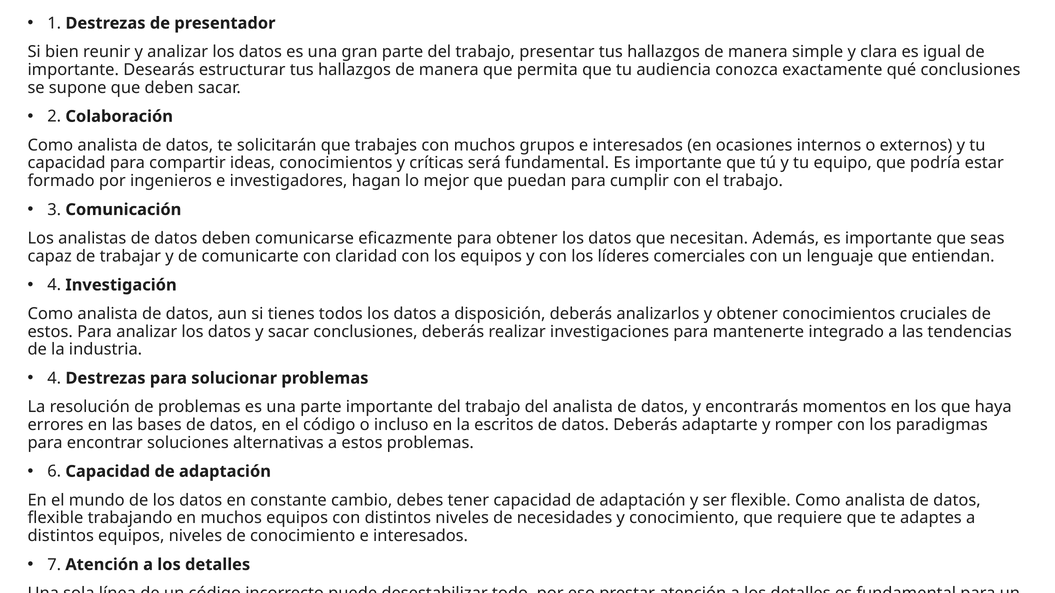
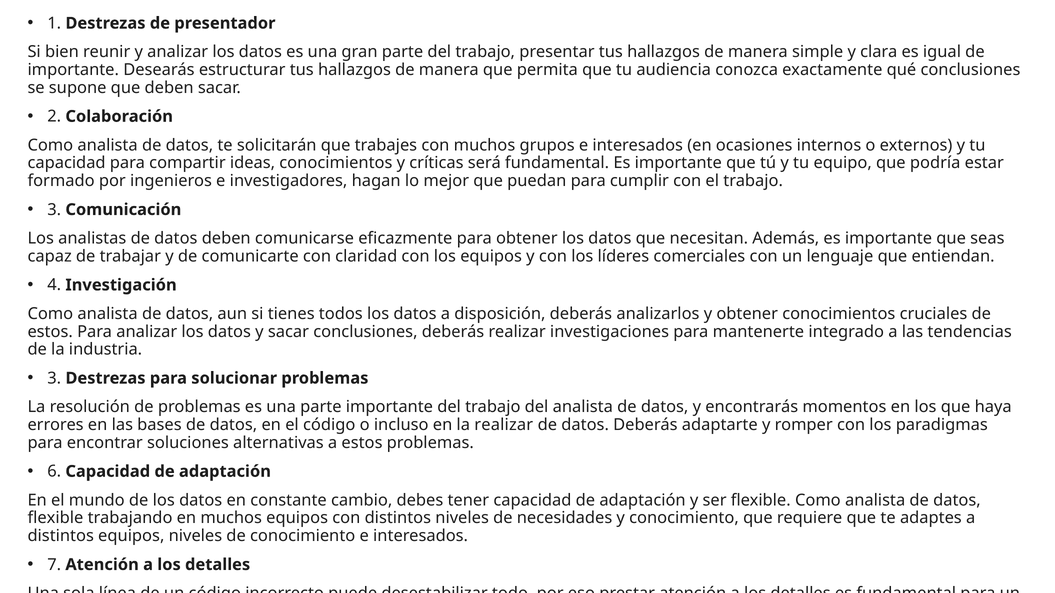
4: 4 -> 3 (54, 378)
la escritos: escritos -> realizar (504, 425)
